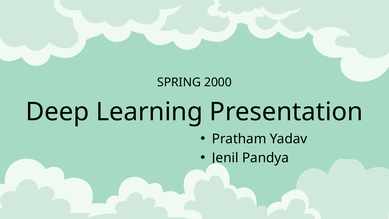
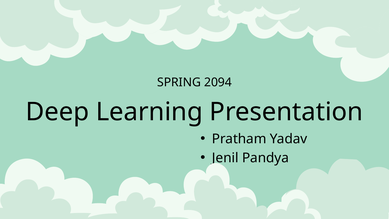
2000: 2000 -> 2094 (218, 82)
